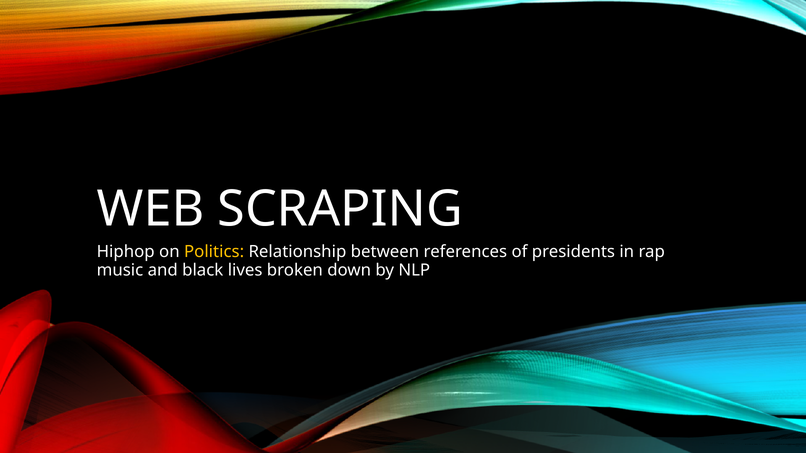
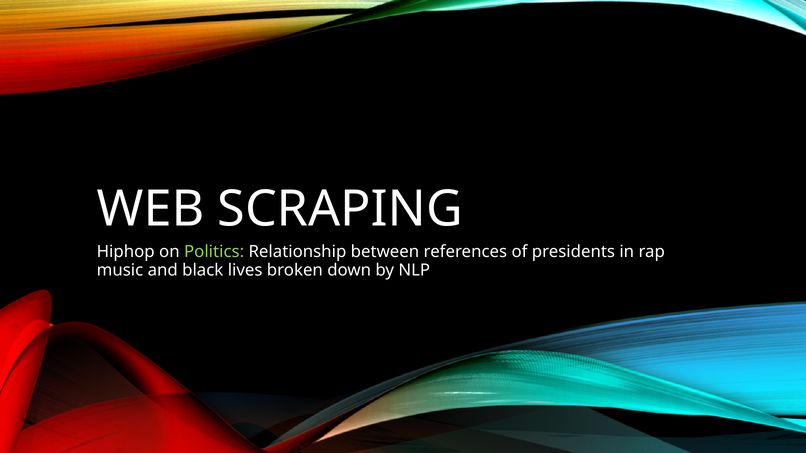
Politics colour: yellow -> light green (214, 252)
